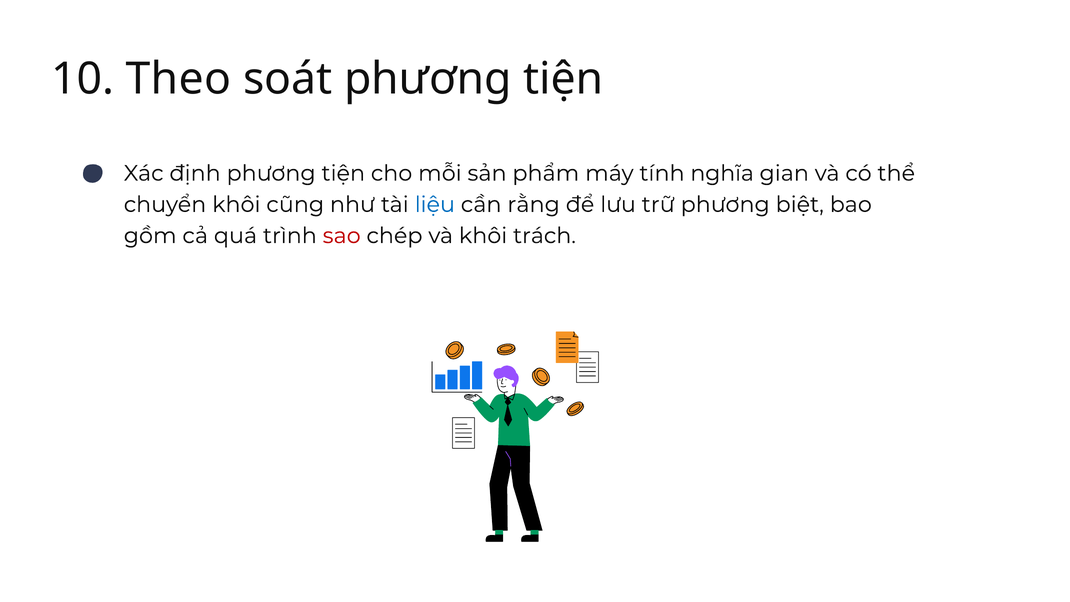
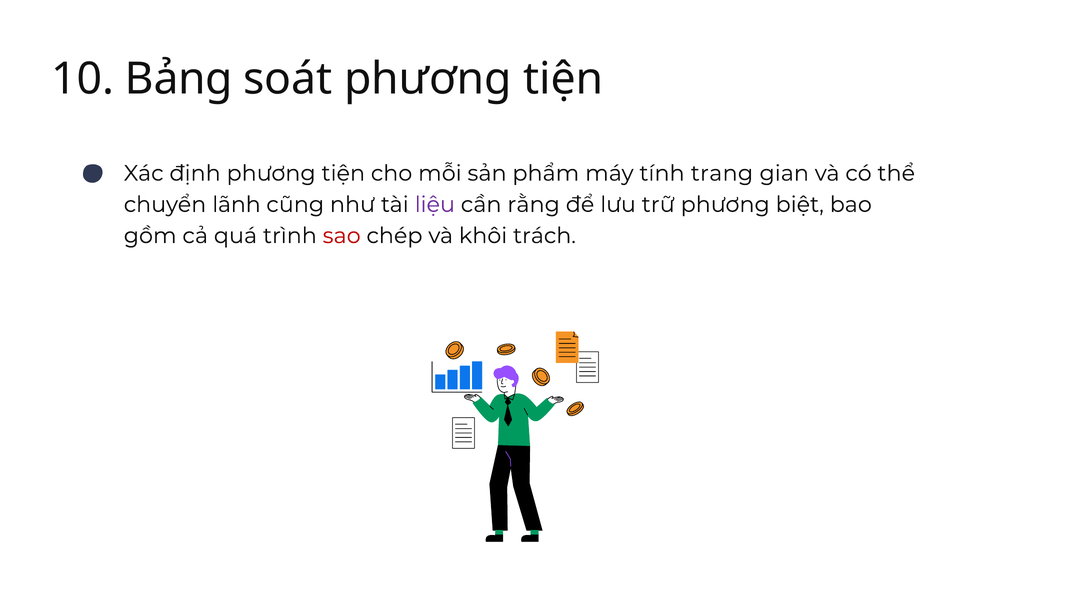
Theo: Theo -> Bảng (179, 79)
nghĩa: nghĩa -> trang (722, 173)
chuyển khôi: khôi -> lãnh (236, 204)
liệu colour: blue -> purple (435, 204)
